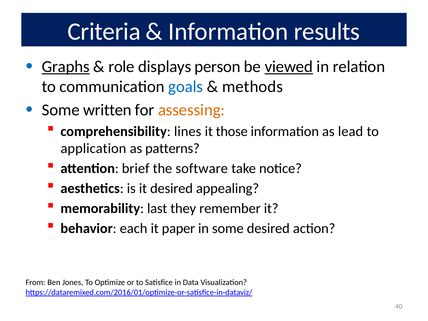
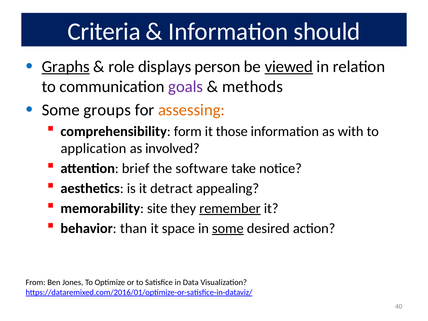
results: results -> should (327, 32)
goals colour: blue -> purple (186, 87)
written: written -> groups (107, 110)
lines: lines -> form (188, 131)
lead: lead -> with (351, 131)
patterns: patterns -> involved (172, 148)
it desired: desired -> detract (171, 188)
last: last -> site (157, 208)
remember underline: none -> present (230, 208)
each: each -> than (134, 228)
paper: paper -> space (178, 228)
some underline: none -> present (228, 228)
